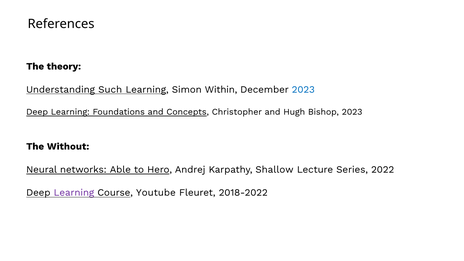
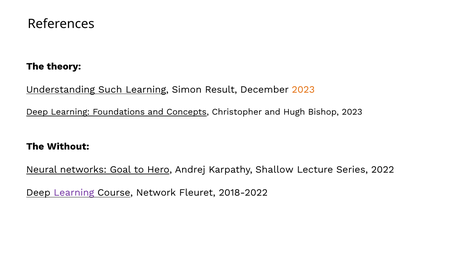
Within: Within -> Result (221, 90)
2023 colour: blue -> orange (303, 90)
Able: Able -> Goal (120, 170)
Youtube: Youtube -> Network (156, 193)
